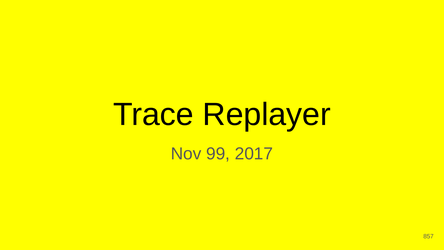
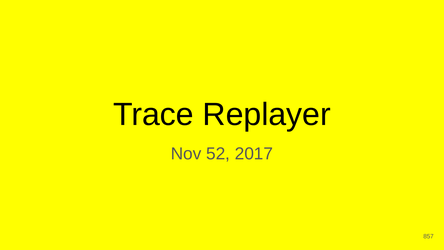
99: 99 -> 52 (218, 154)
